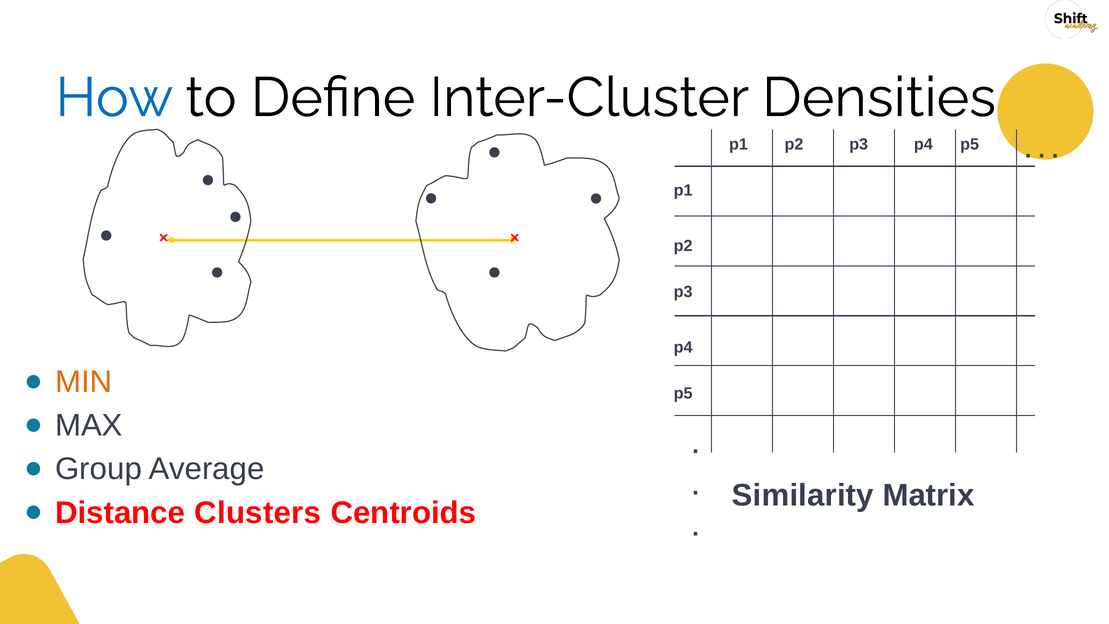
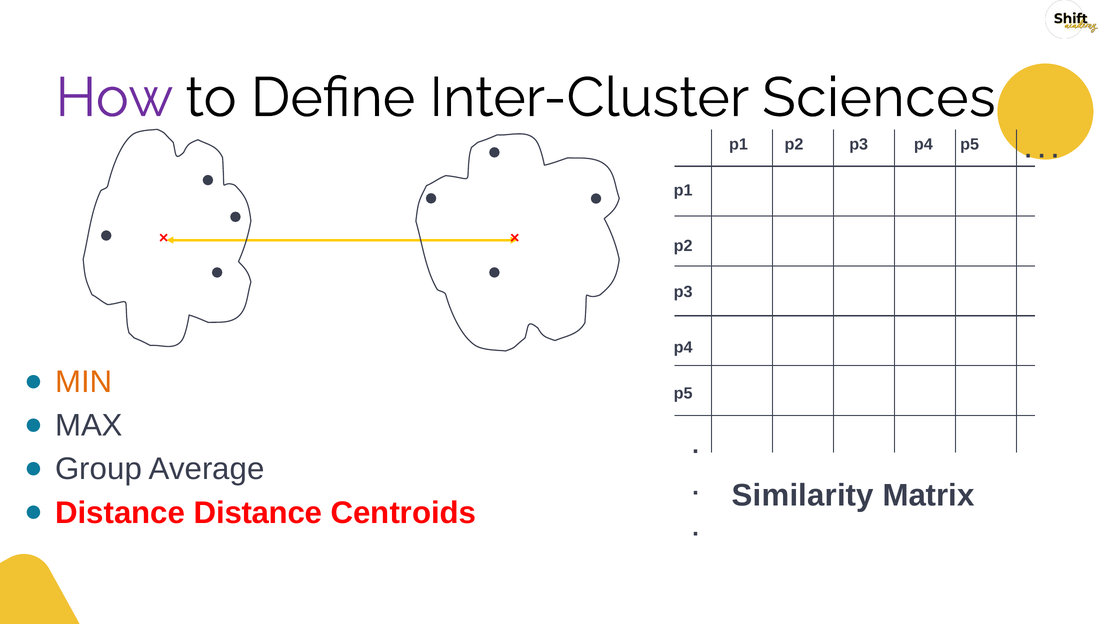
How colour: blue -> purple (114, 98)
Densities: Densities -> Sciences (879, 98)
Distance Clusters: Clusters -> Distance (258, 513)
